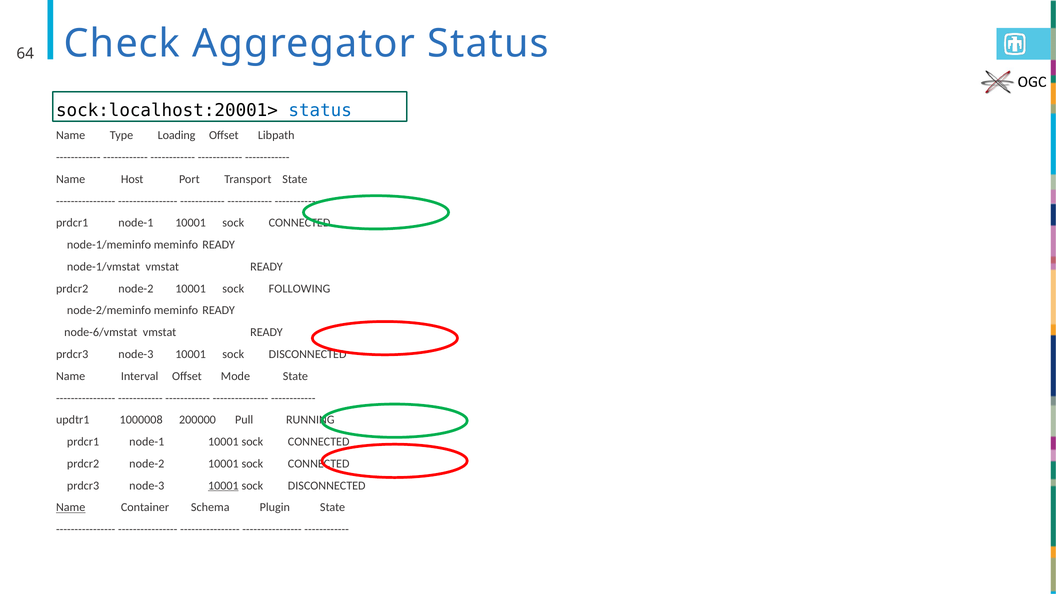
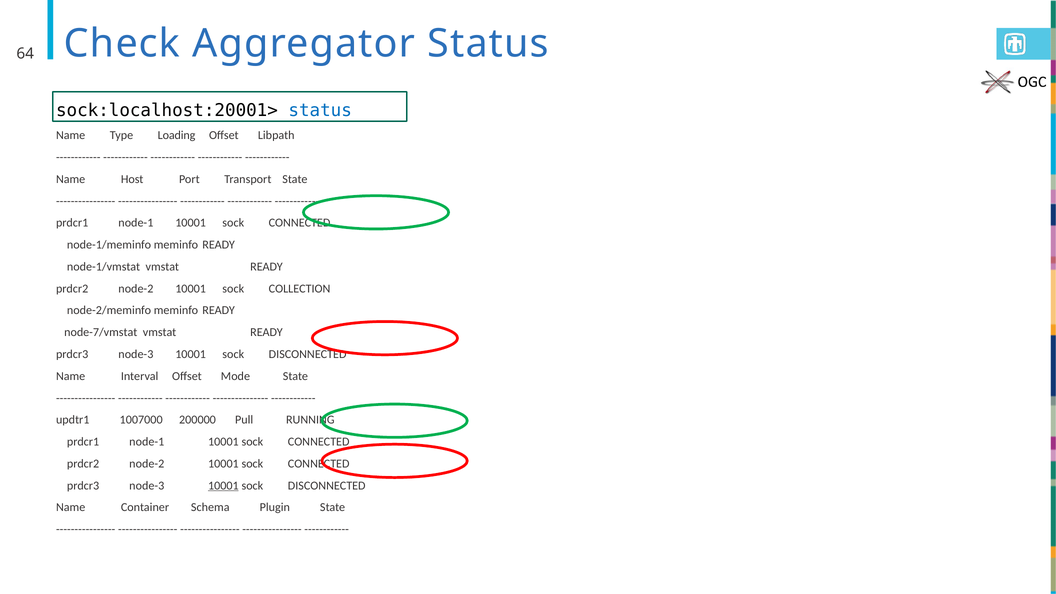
FOLLOWING: FOLLOWING -> COLLECTION (300, 289)
node-6/vmstat: node-6/vmstat -> node-7/vmstat (101, 332)
1000008: 1000008 -> 1007000 (141, 420)
Name underline: present -> none (71, 507)
